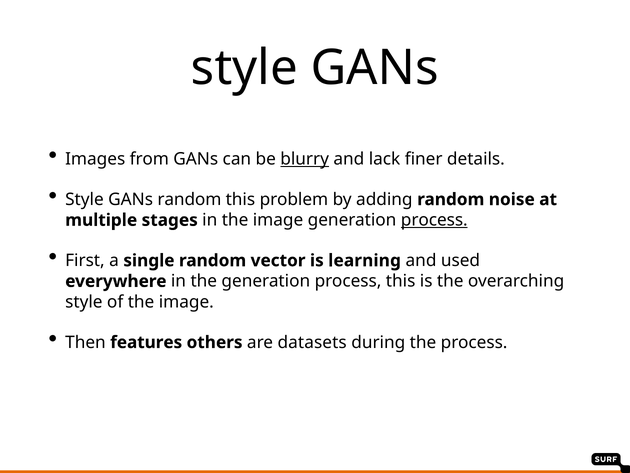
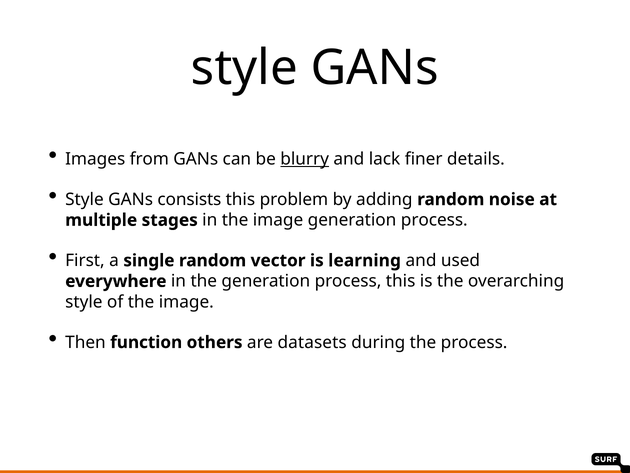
GANs random: random -> consists (189, 199)
process underline: present -> none (434, 220)
features: features -> function (146, 342)
